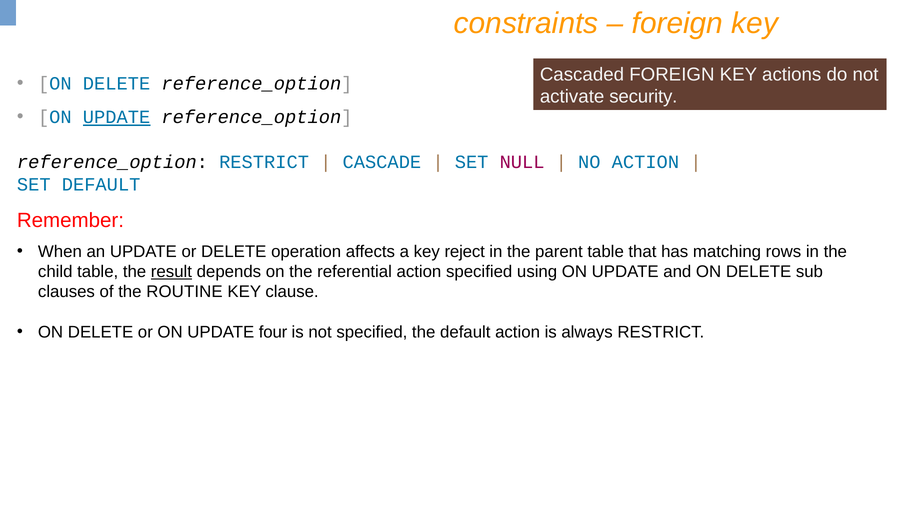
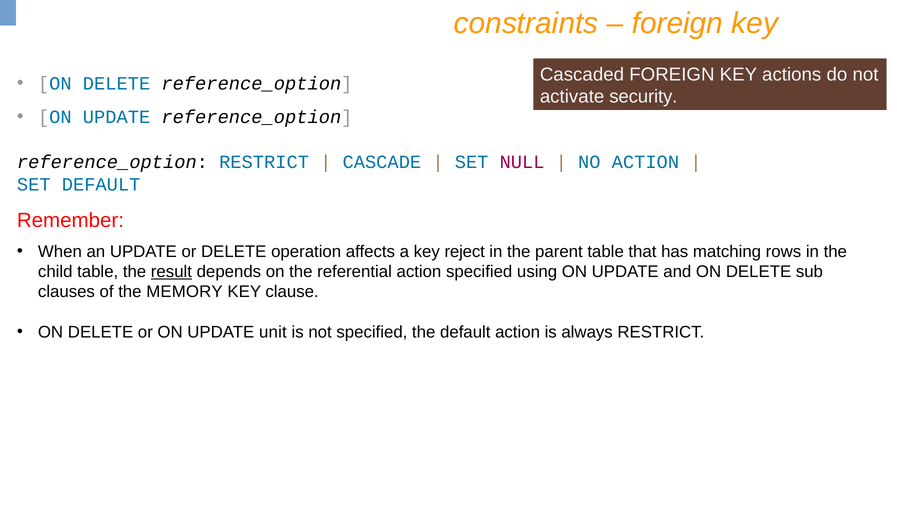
UPDATE underline: present -> none (117, 117)
ROUTINE: ROUTINE -> MEMORY (184, 292)
four: four -> unit (273, 332)
